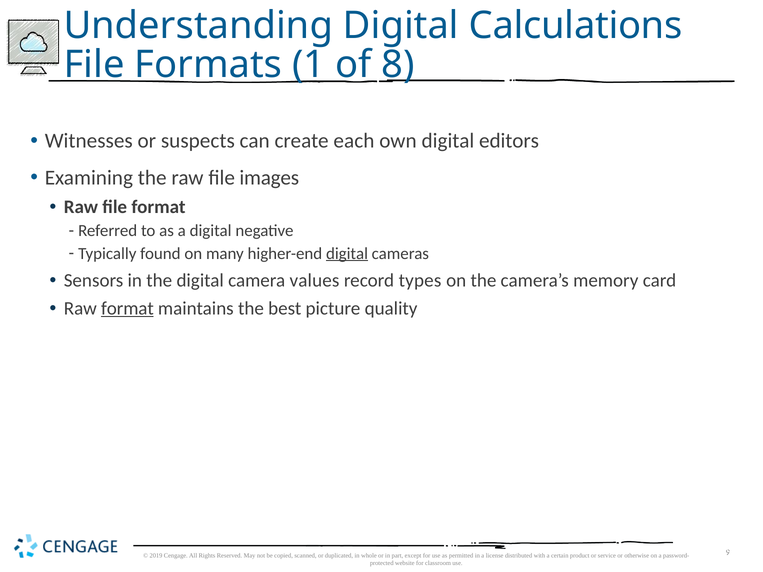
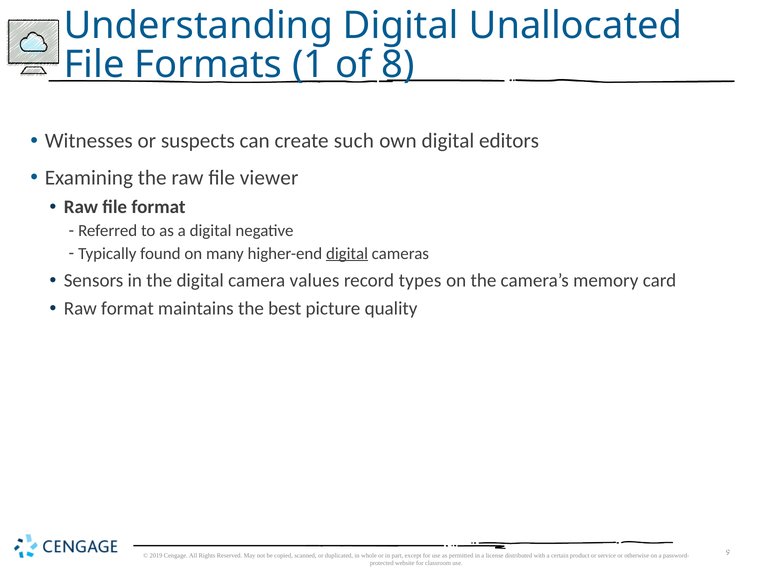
Calculations: Calculations -> Unallocated (575, 26)
each: each -> such (354, 141)
images: images -> viewer (269, 178)
format underline: present -> none (127, 309)
